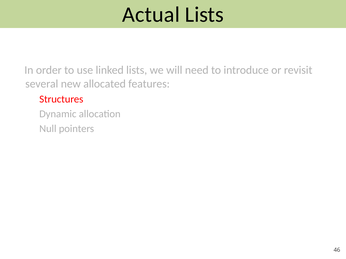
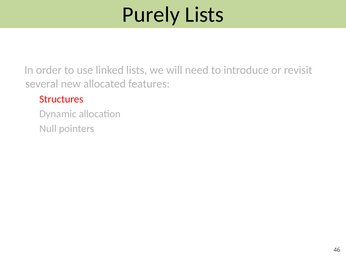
Actual: Actual -> Purely (151, 15)
